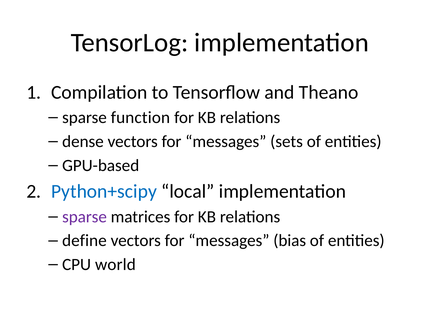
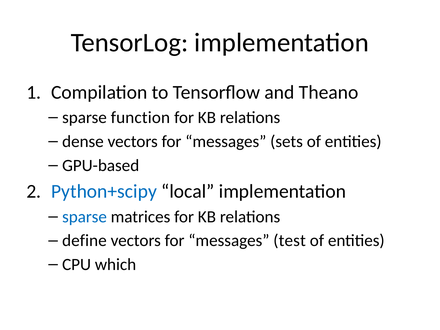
sparse colour: purple -> blue (85, 217)
bias: bias -> test (290, 241)
world: world -> which (116, 265)
